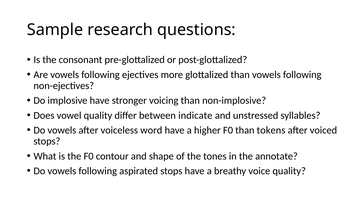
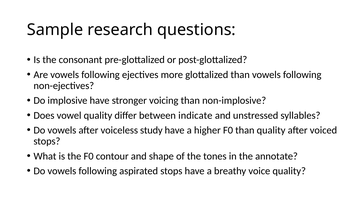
word: word -> study (151, 130)
than tokens: tokens -> quality (271, 130)
